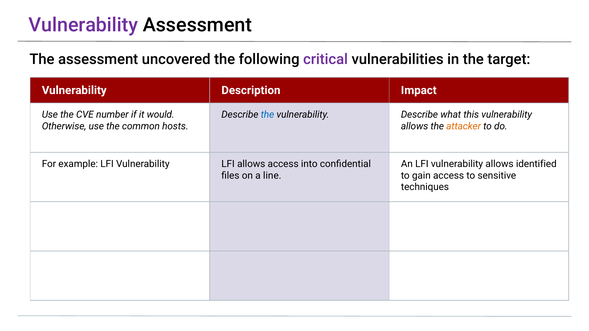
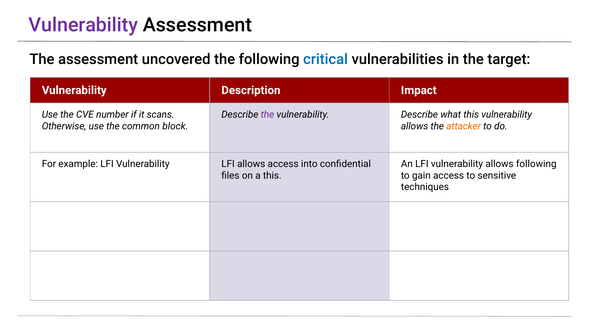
critical colour: purple -> blue (326, 59)
would: would -> scans (161, 115)
the colour: blue -> purple (268, 115)
hosts: hosts -> block (175, 126)
allows identified: identified -> following (536, 164)
a line: line -> this (272, 176)
